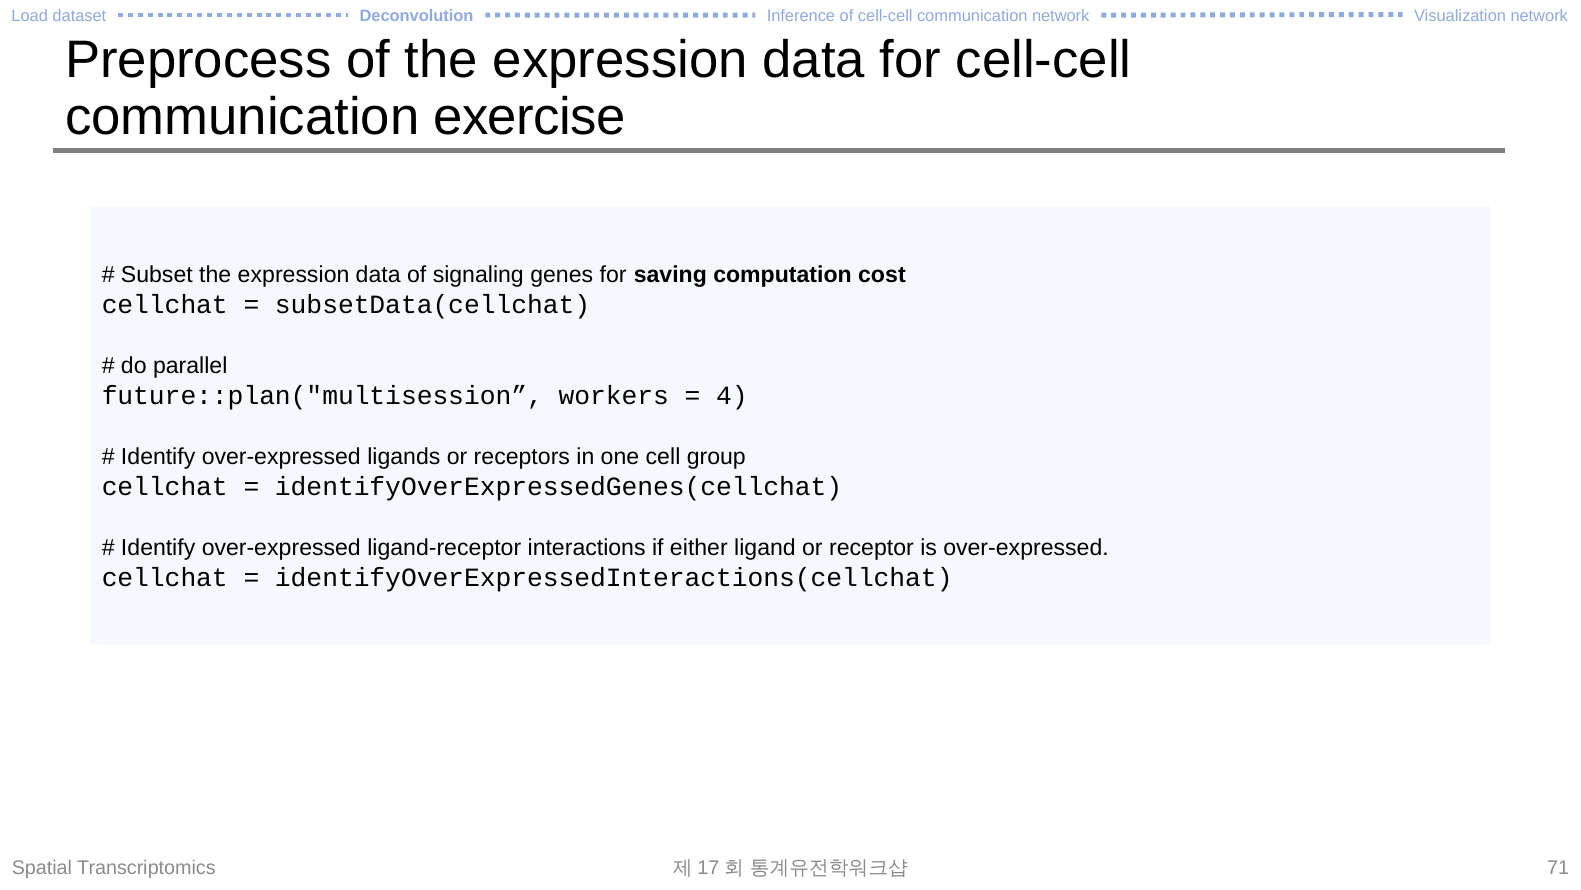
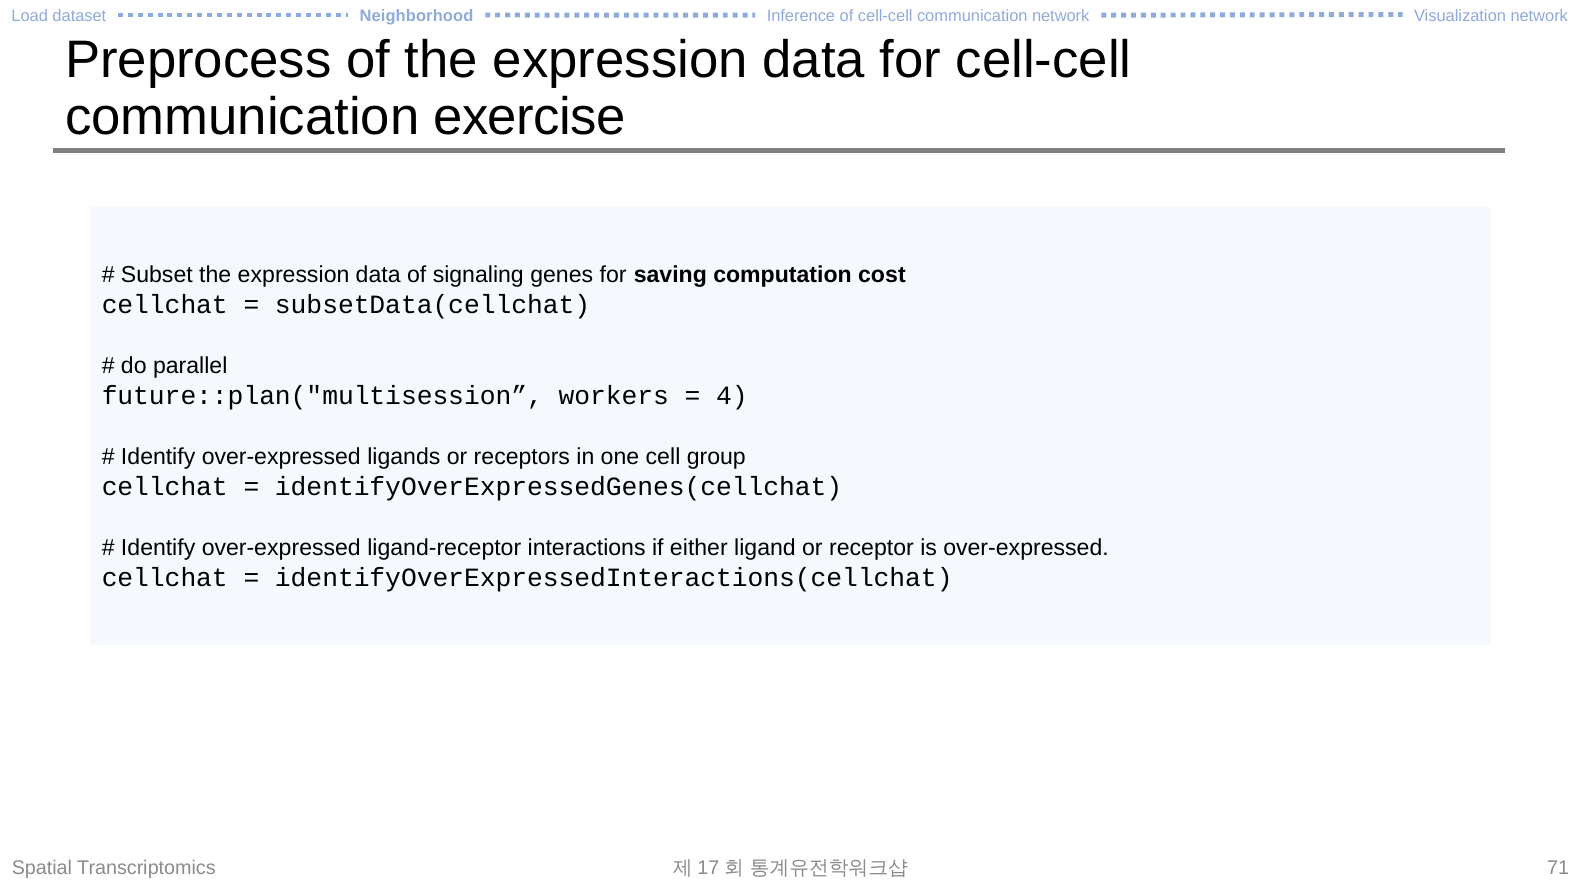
Deconvolution: Deconvolution -> Neighborhood (416, 16)
